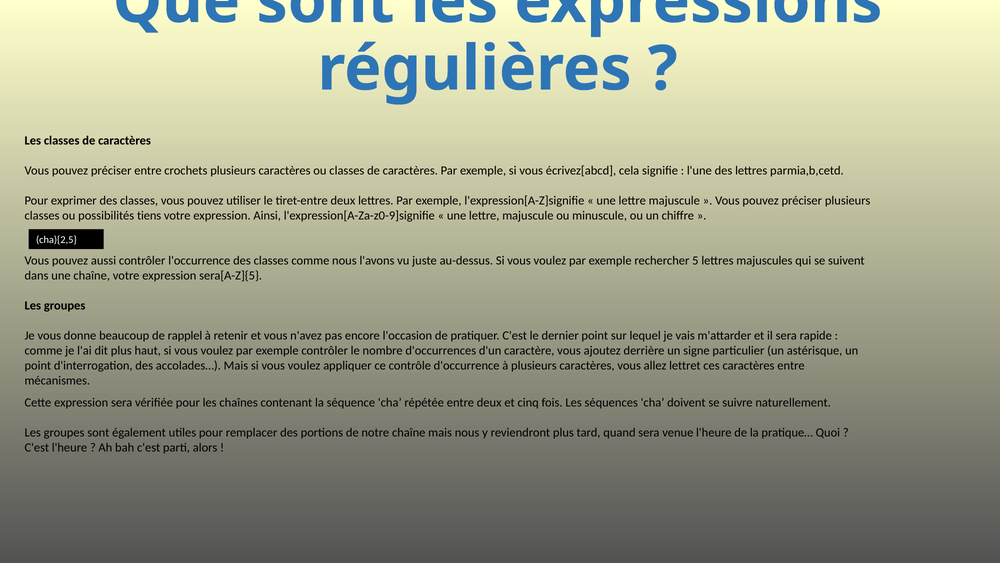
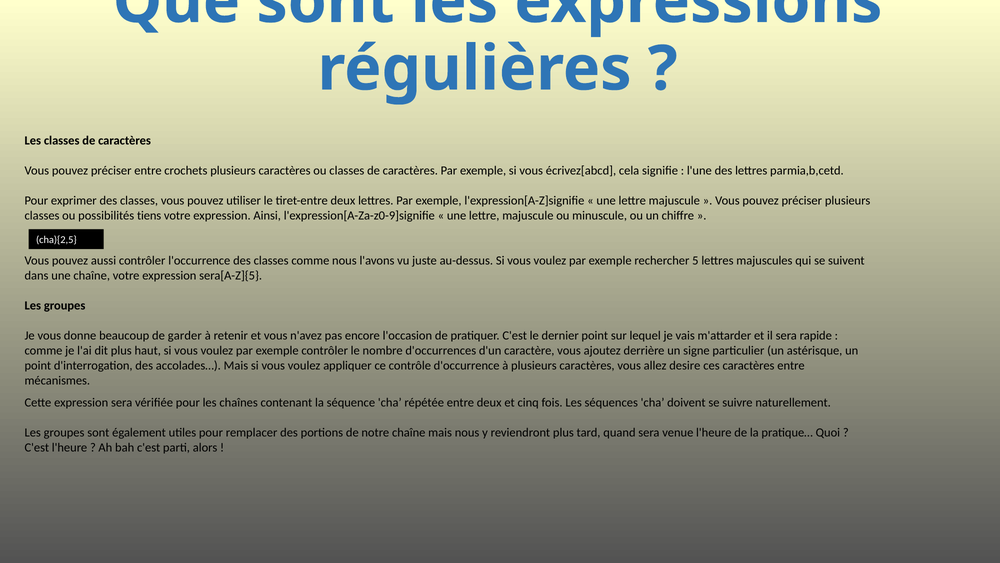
rapplel: rapplel -> garder (185, 335)
lettret: lettret -> desire (685, 365)
